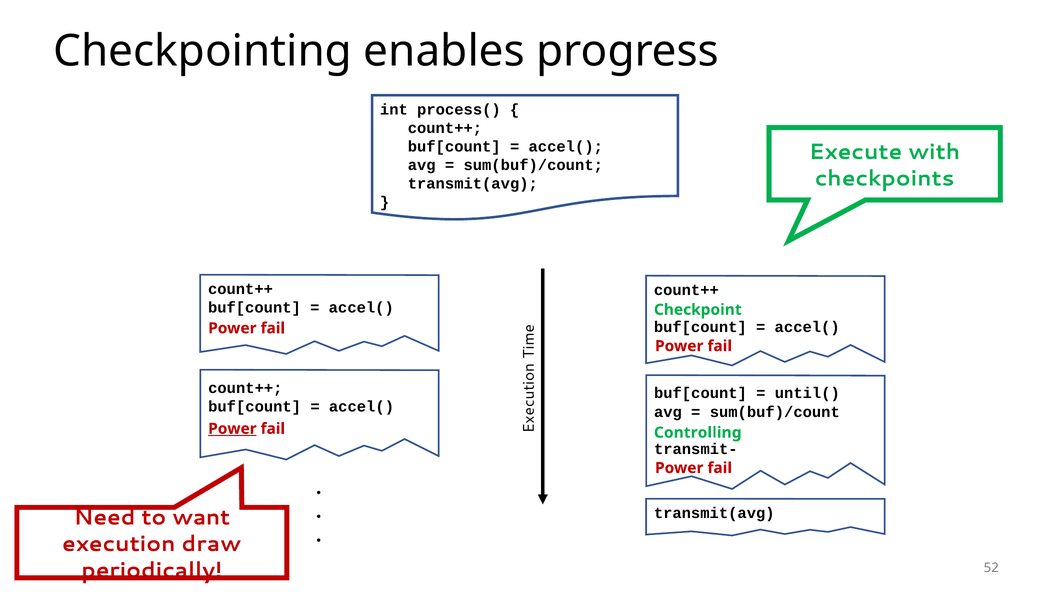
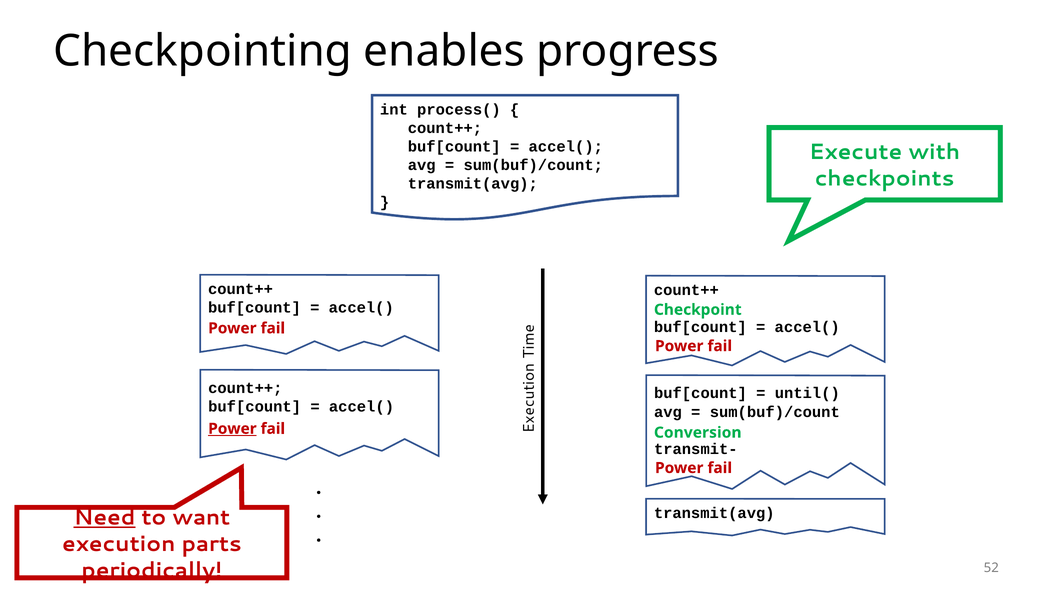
Controlling: Controlling -> Conversion (698, 433)
Need underline: none -> present (105, 518)
draw: draw -> parts (212, 544)
